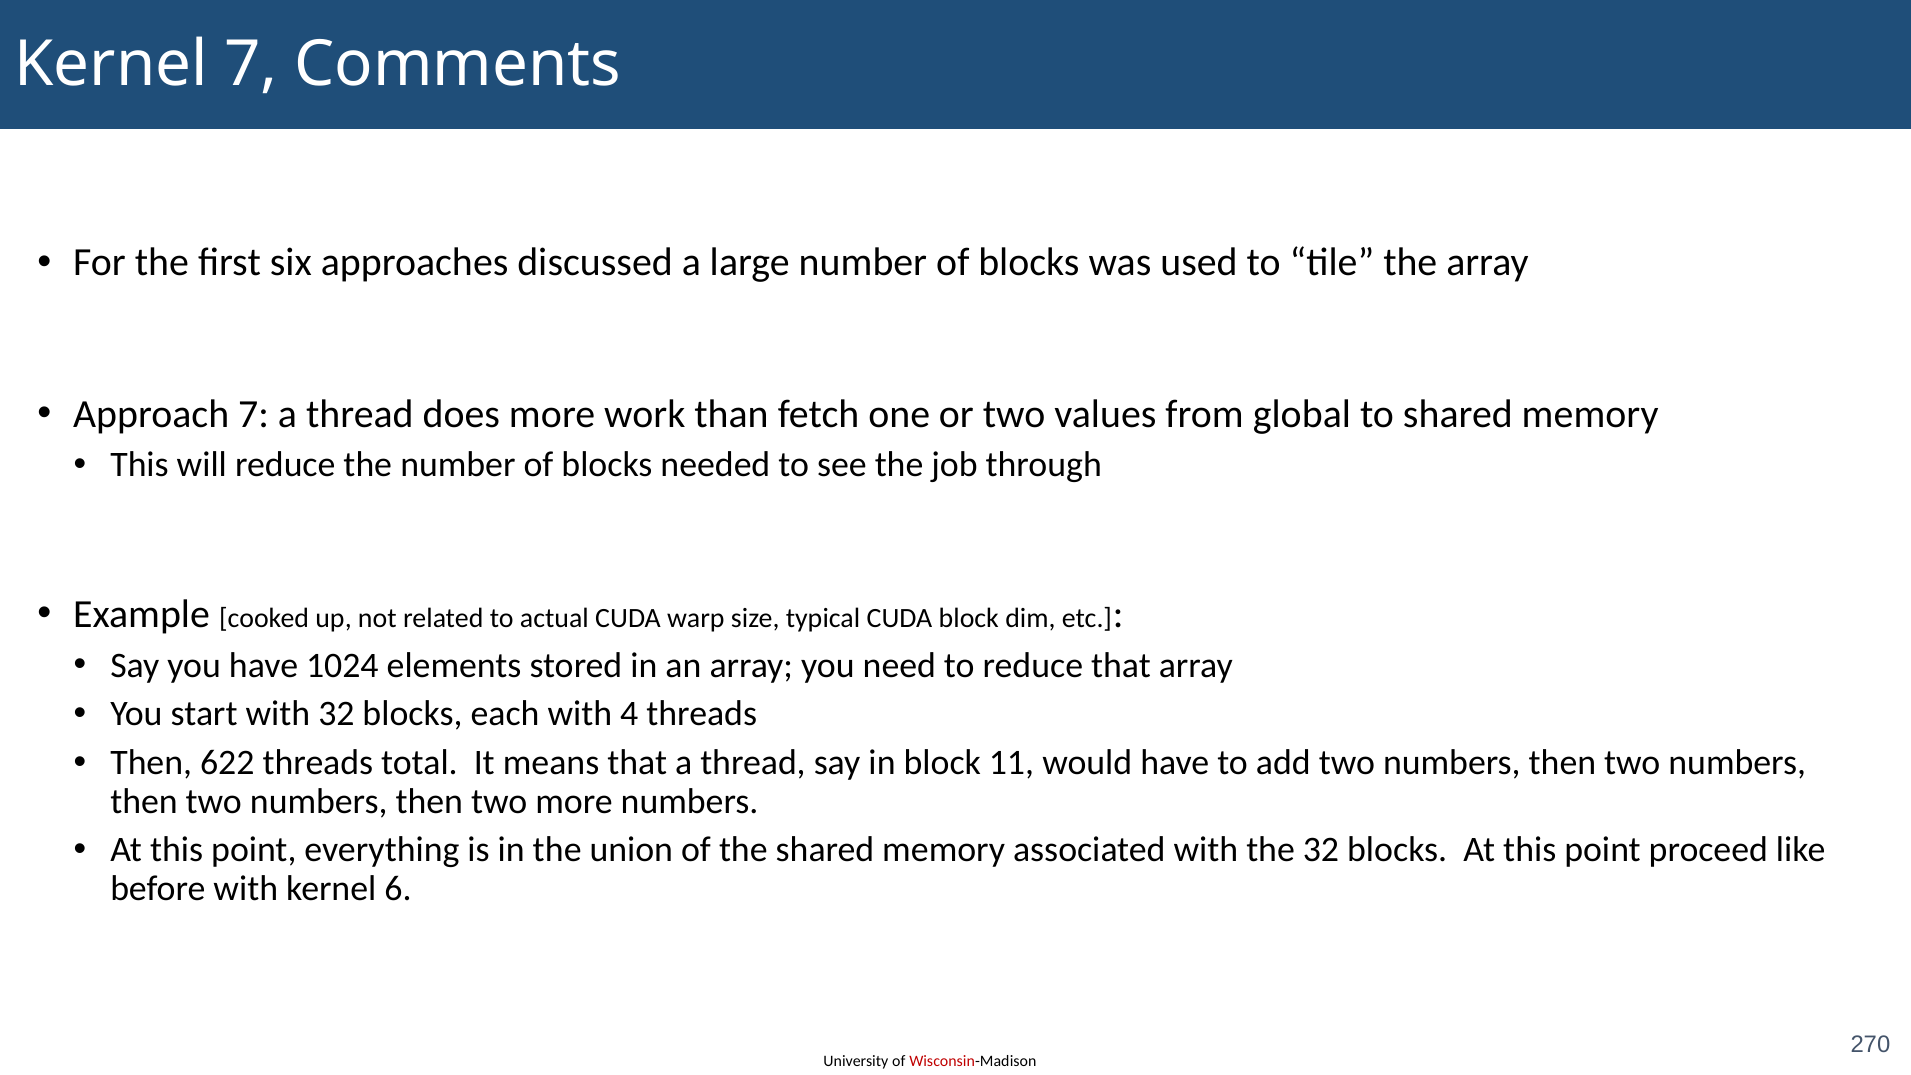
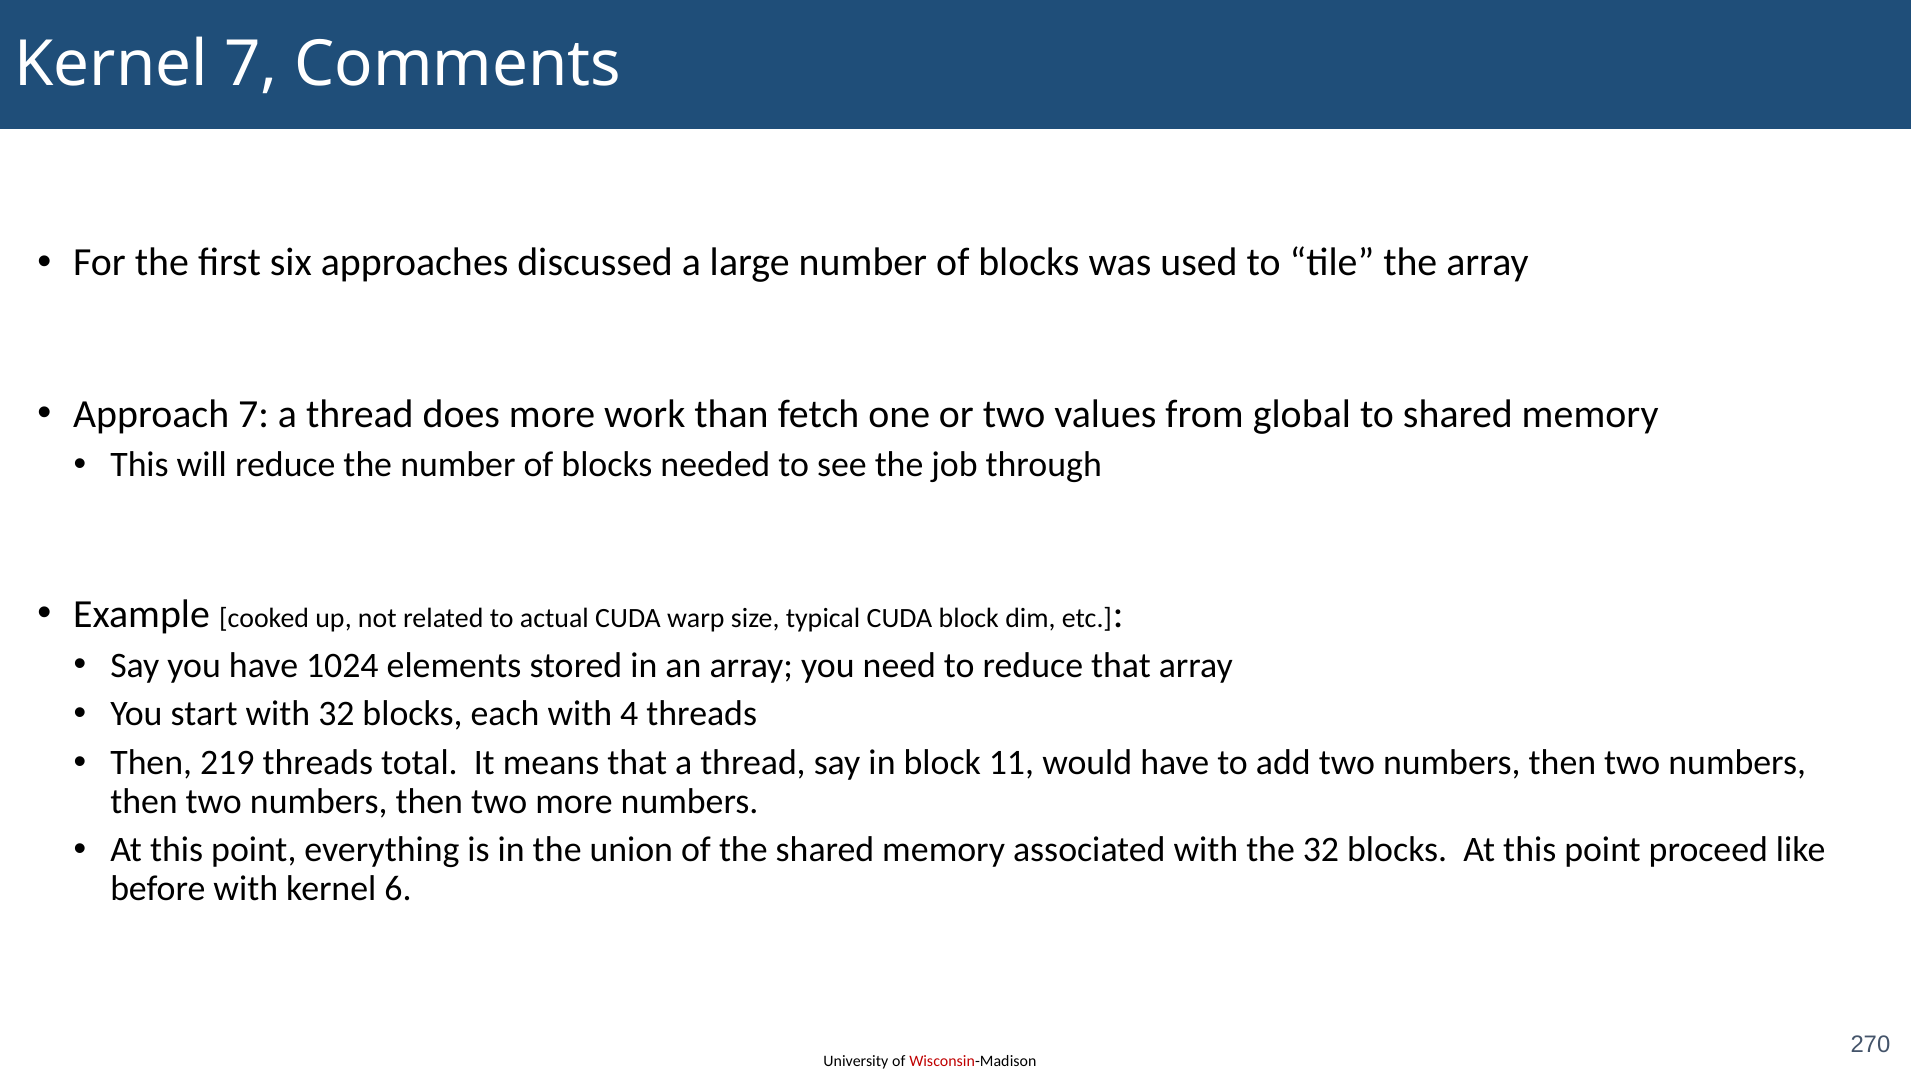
622: 622 -> 219 (227, 763)
